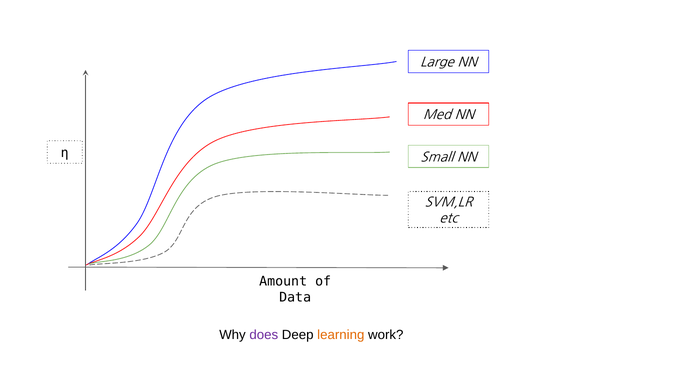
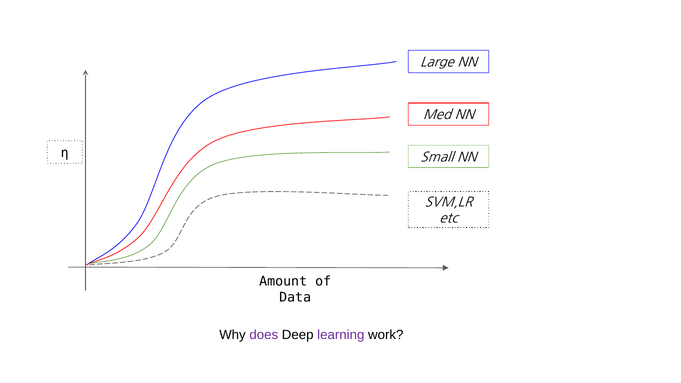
learning colour: orange -> purple (341, 335)
